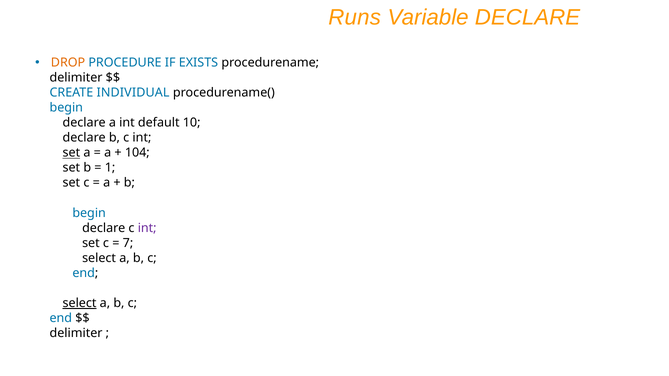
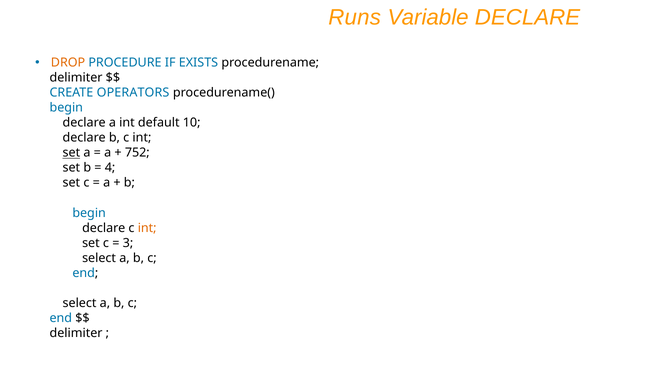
INDIVIDUAL: INDIVIDUAL -> OPERATORS (133, 93)
104: 104 -> 752 (137, 153)
1: 1 -> 4 (110, 168)
int colour: purple -> orange (147, 228)
7: 7 -> 3 (128, 243)
select underline: present -> none (80, 303)
